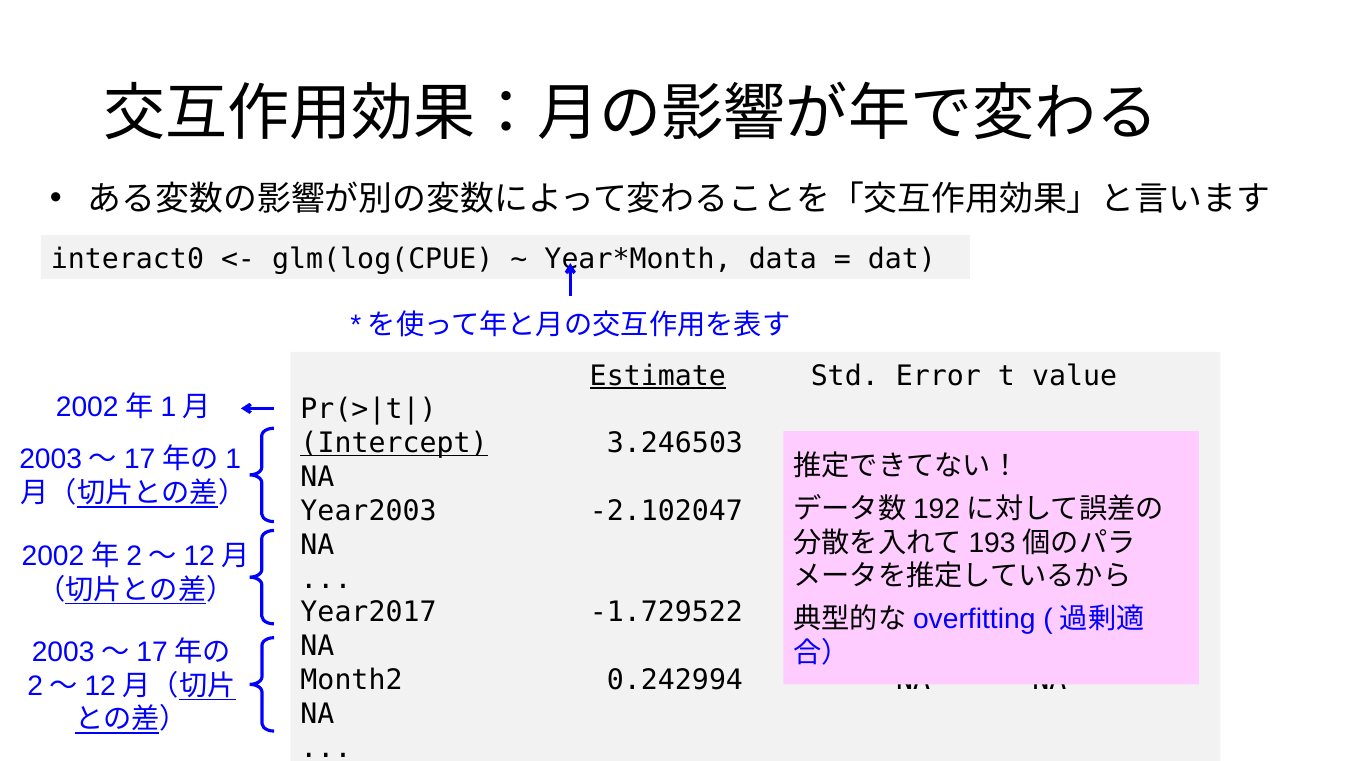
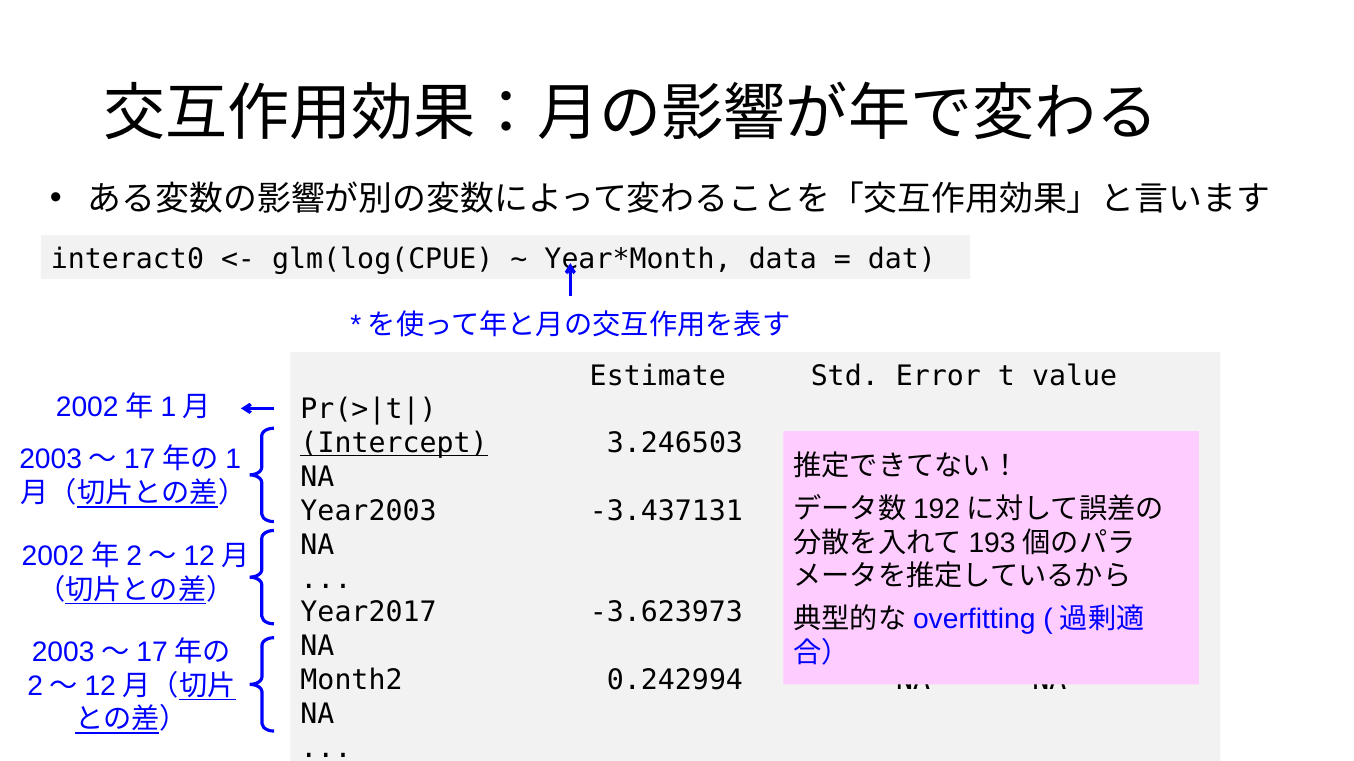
Estimate underline: present -> none (658, 376)
-2.102047: -2.102047 -> -3.437131 (666, 512)
-1.729522: -1.729522 -> -3.623973 (666, 613)
